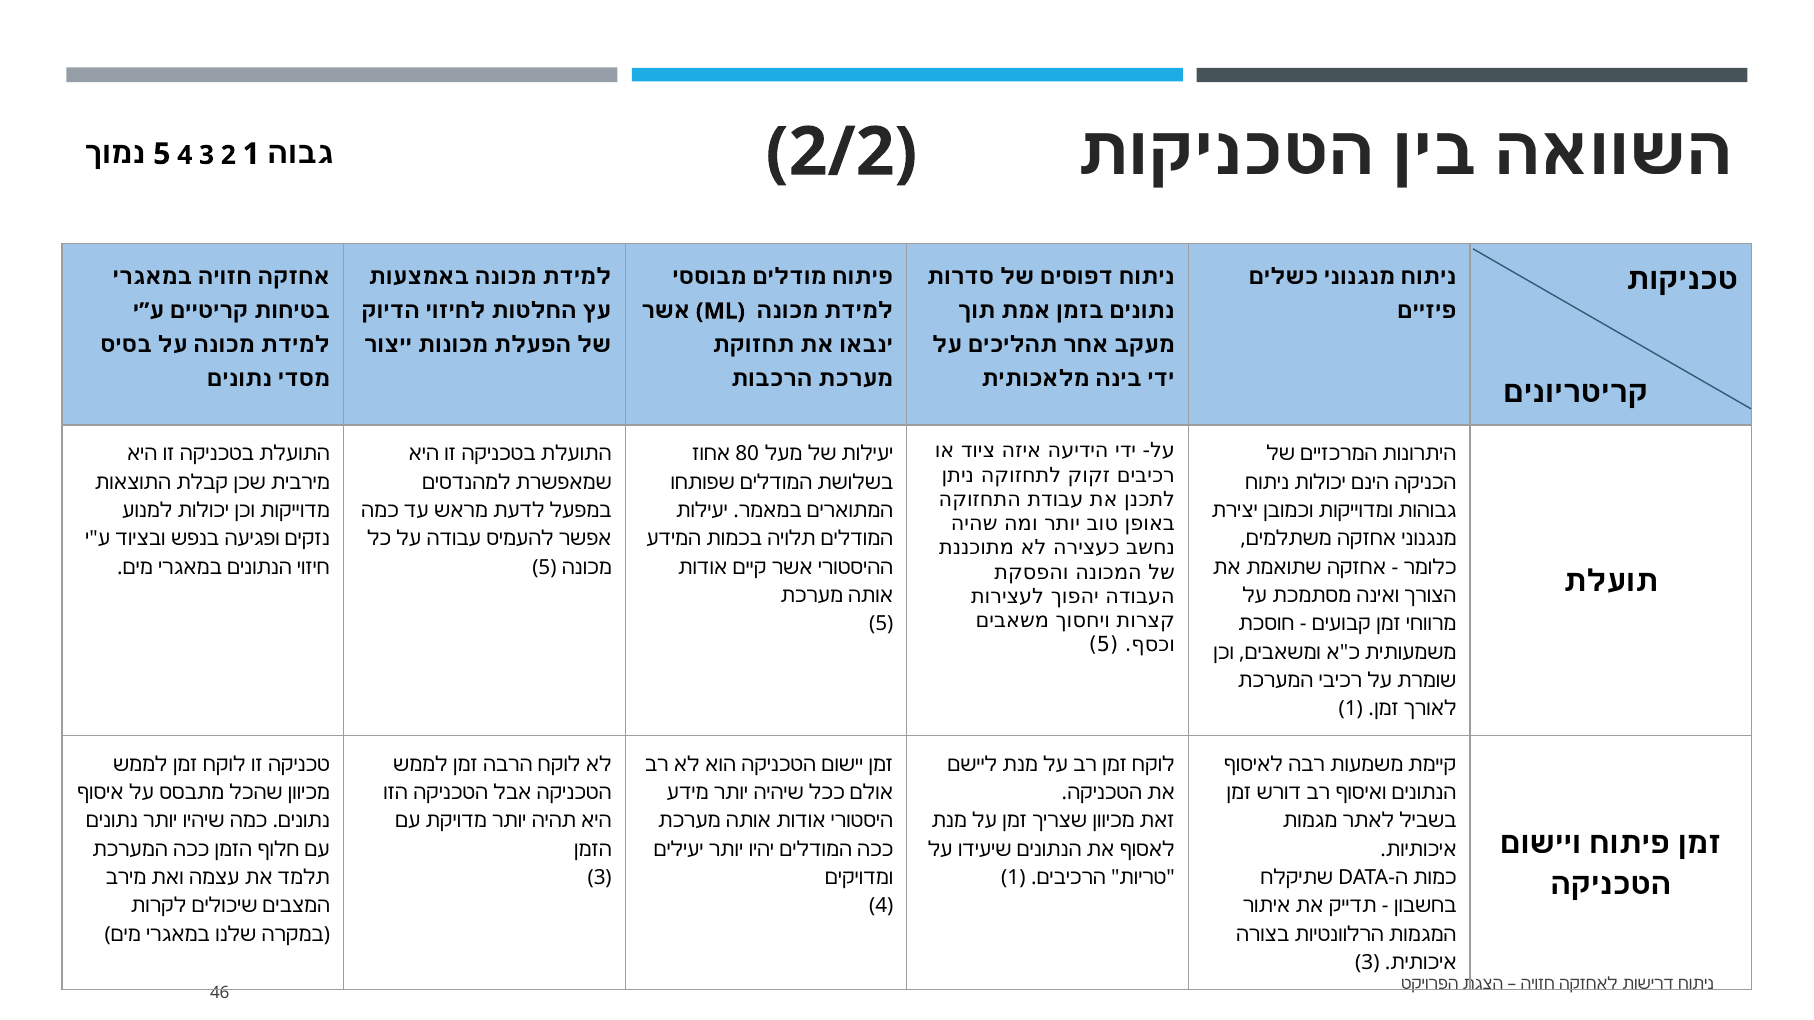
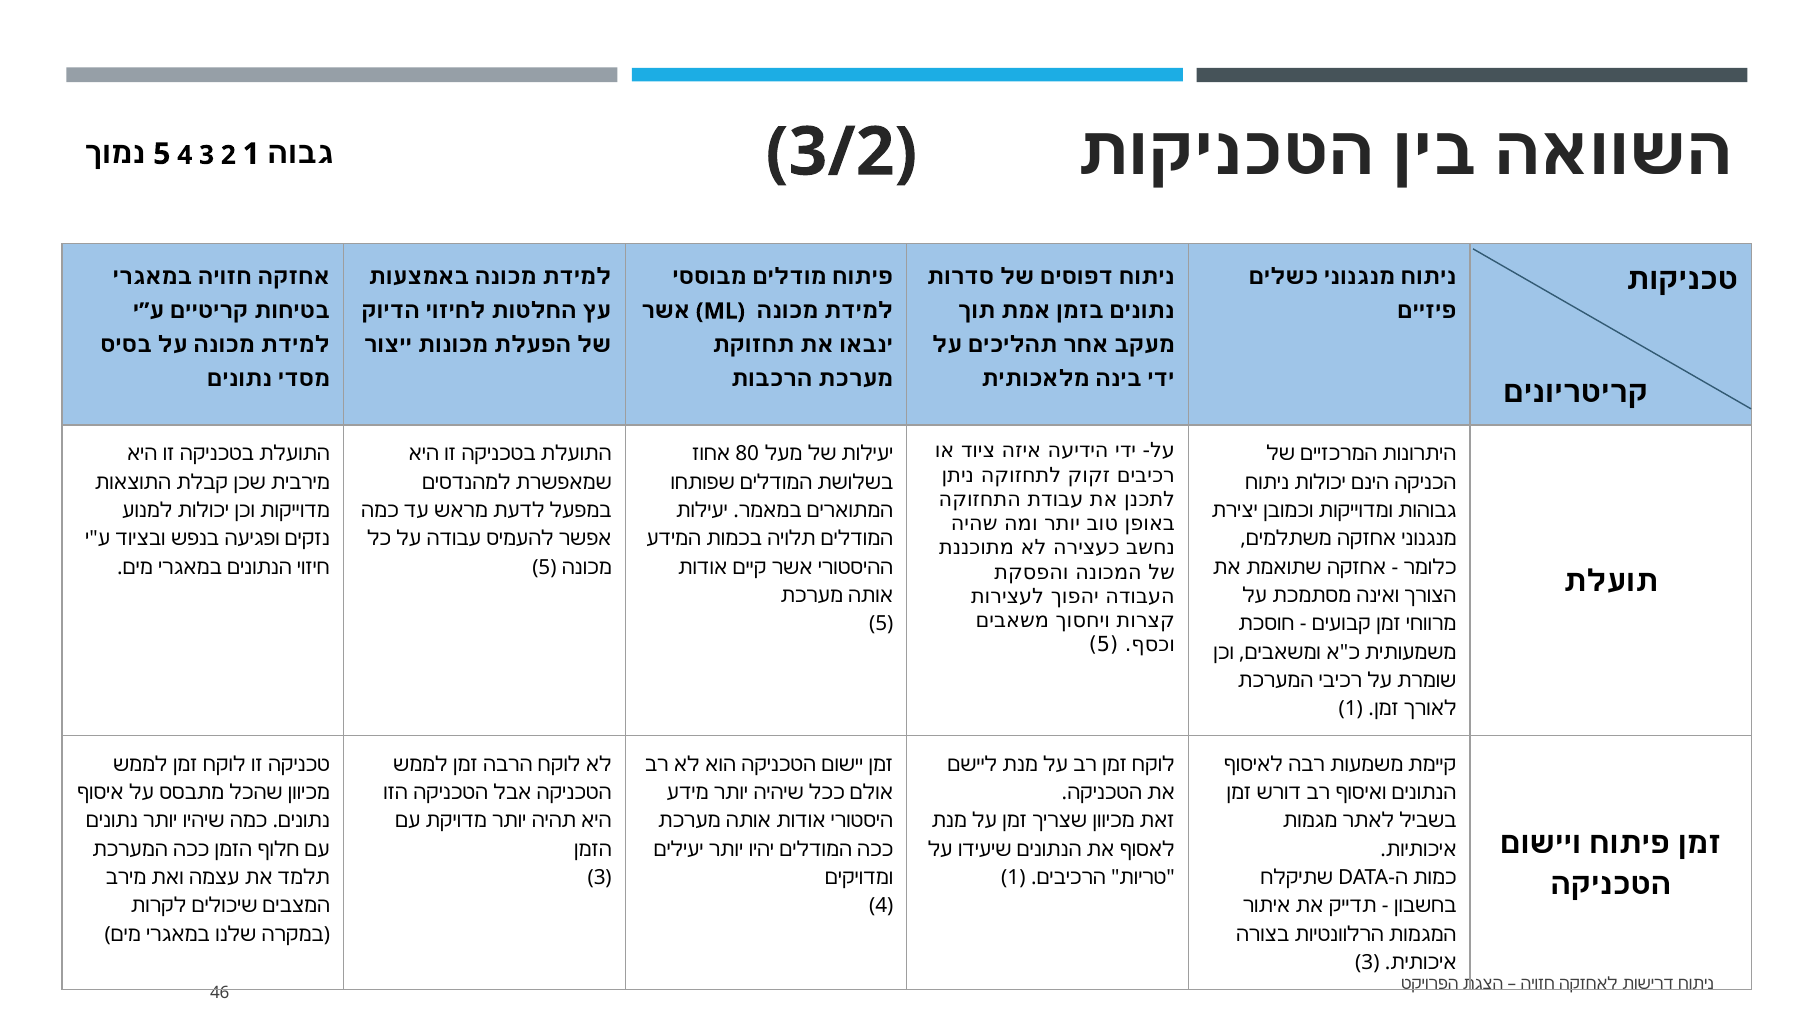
2/2: 2/2 -> 3/2 (842, 152)
